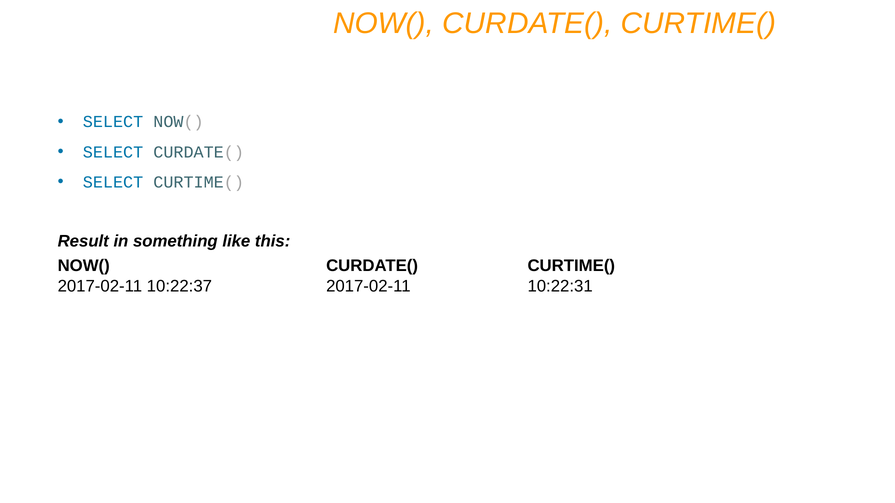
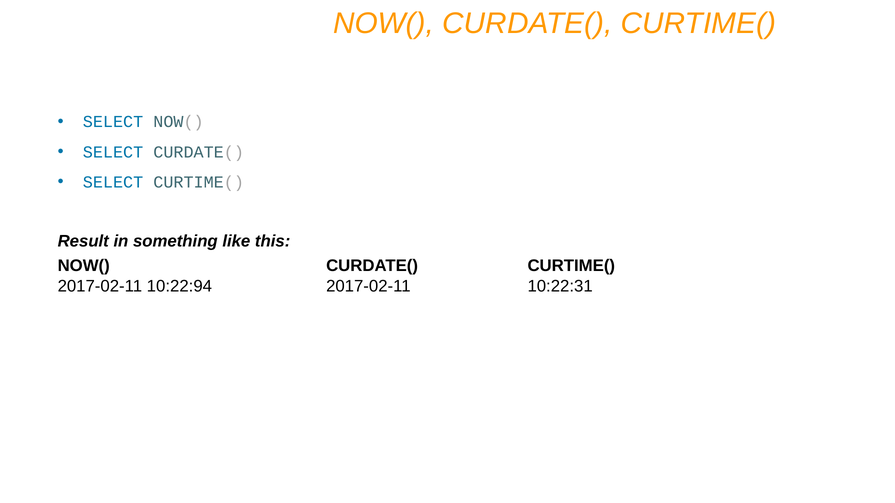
10:22:37: 10:22:37 -> 10:22:94 (179, 286)
